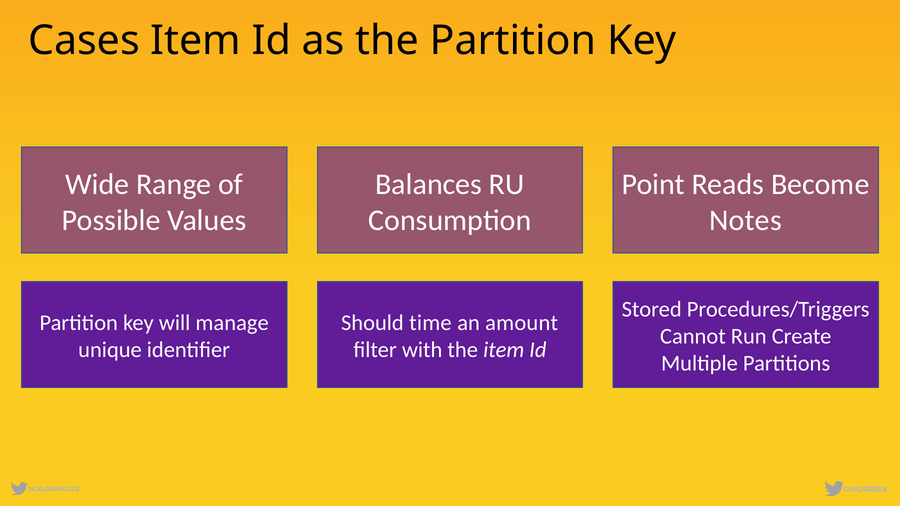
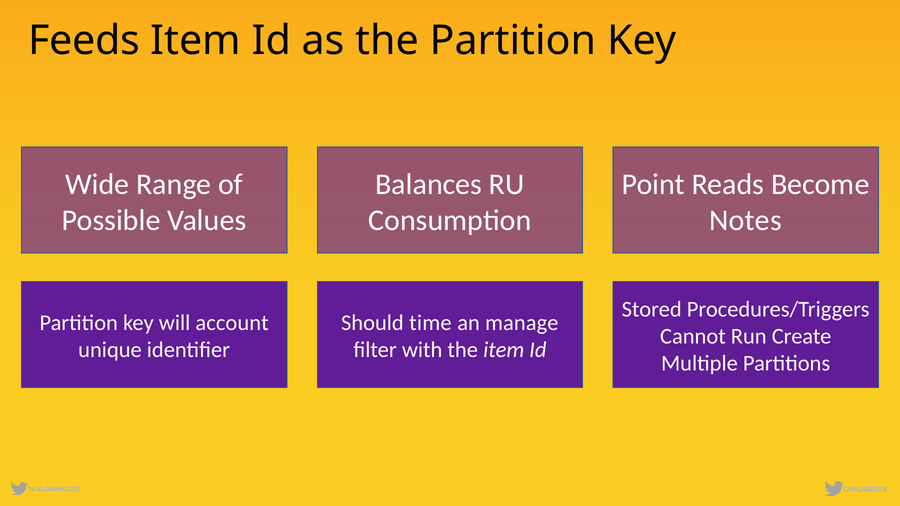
Cases: Cases -> Feeds (84, 41)
manage: manage -> account (232, 323)
amount: amount -> manage (522, 323)
